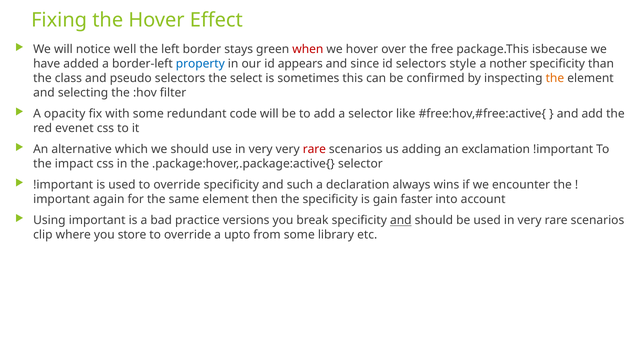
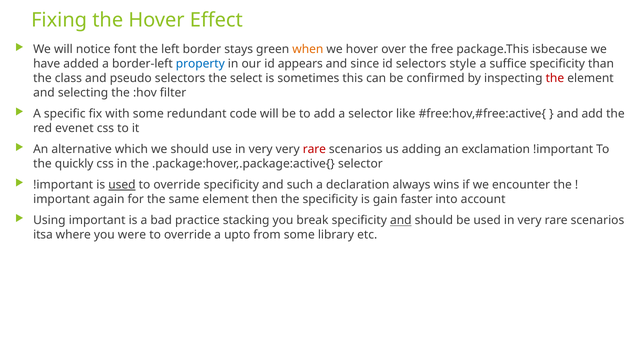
well: well -> font (125, 49)
when colour: red -> orange (308, 49)
nother: nother -> suffice (508, 64)
the colour: orange -> red (555, 78)
opacity: opacity -> specific (65, 114)
impact: impact -> quickly (74, 164)
used underline: none -> present (122, 185)
versions: versions -> stacking (246, 220)
clip: clip -> itsa (43, 235)
store: store -> were (132, 235)
